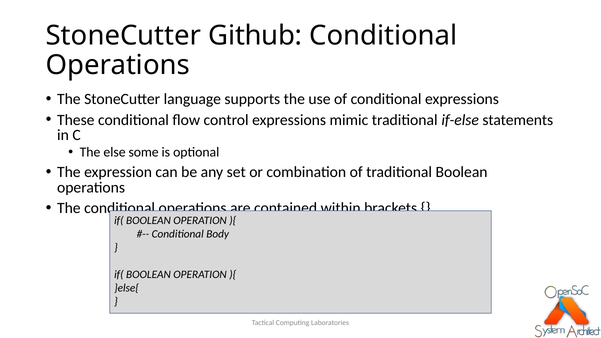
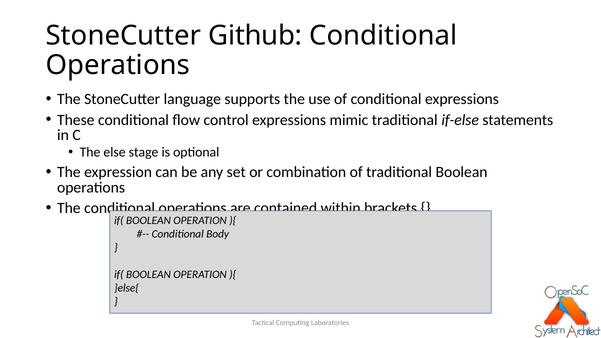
some: some -> stage (144, 152)
